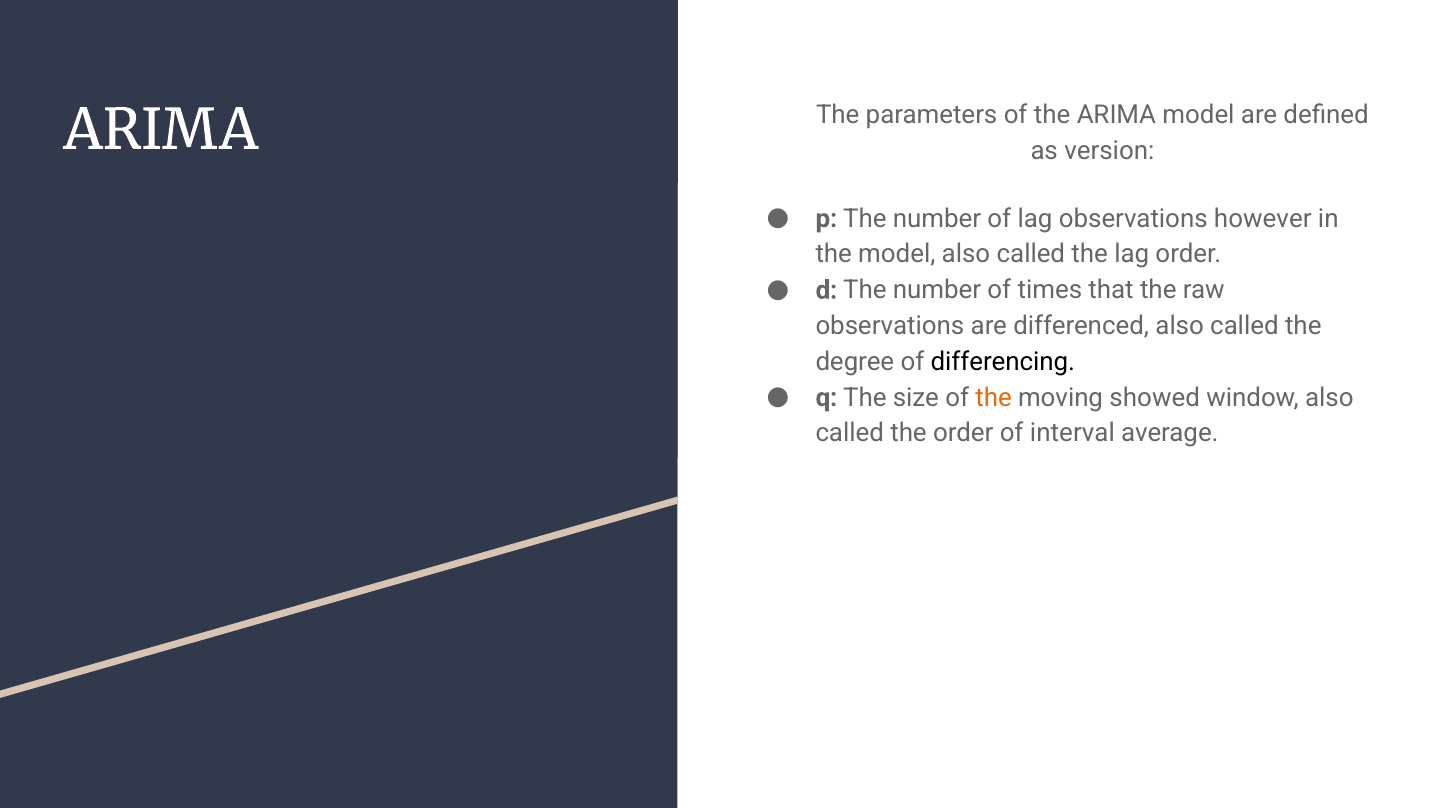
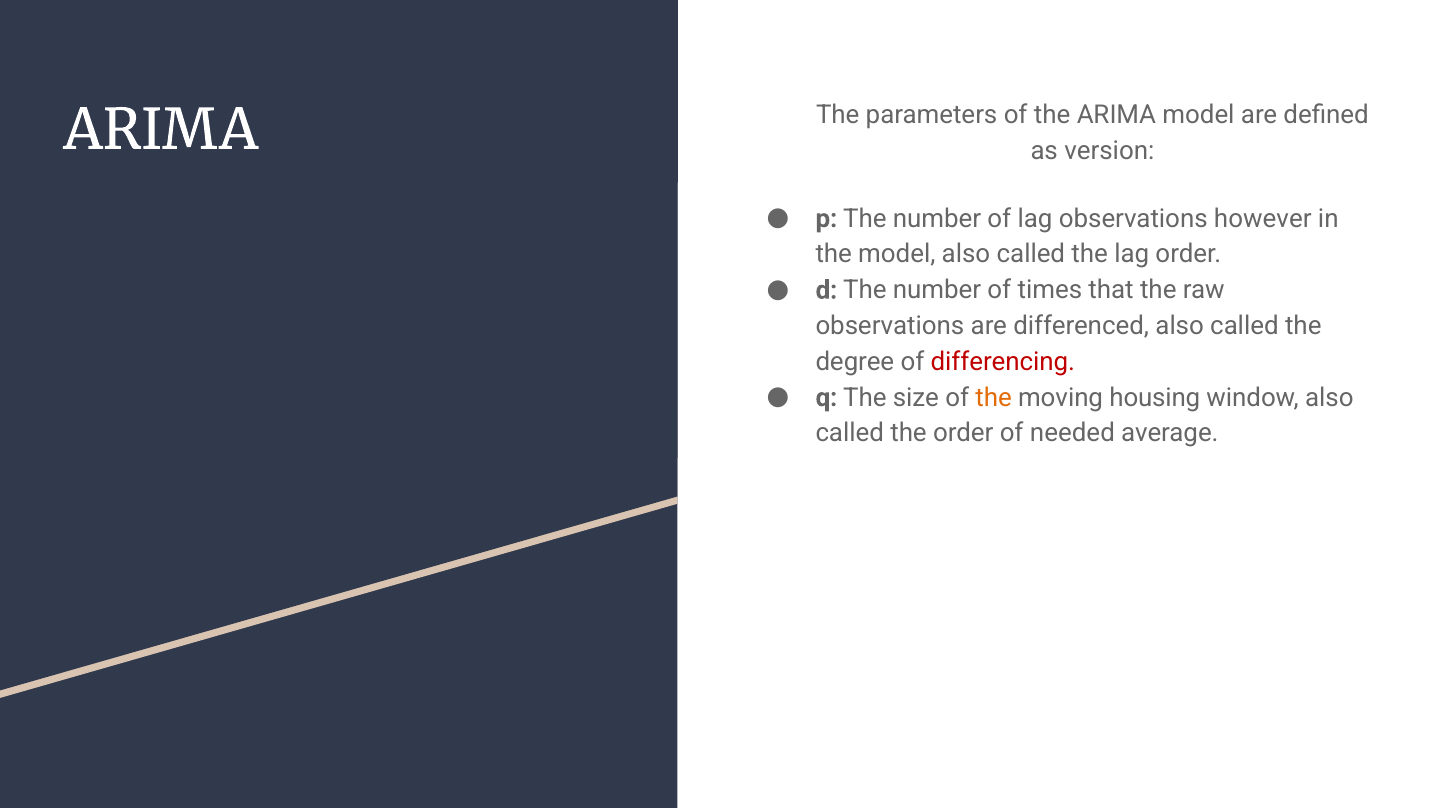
differencing colour: black -> red (1003, 362)
showed: showed -> housing (1155, 397)
interval: interval -> needed (1072, 433)
